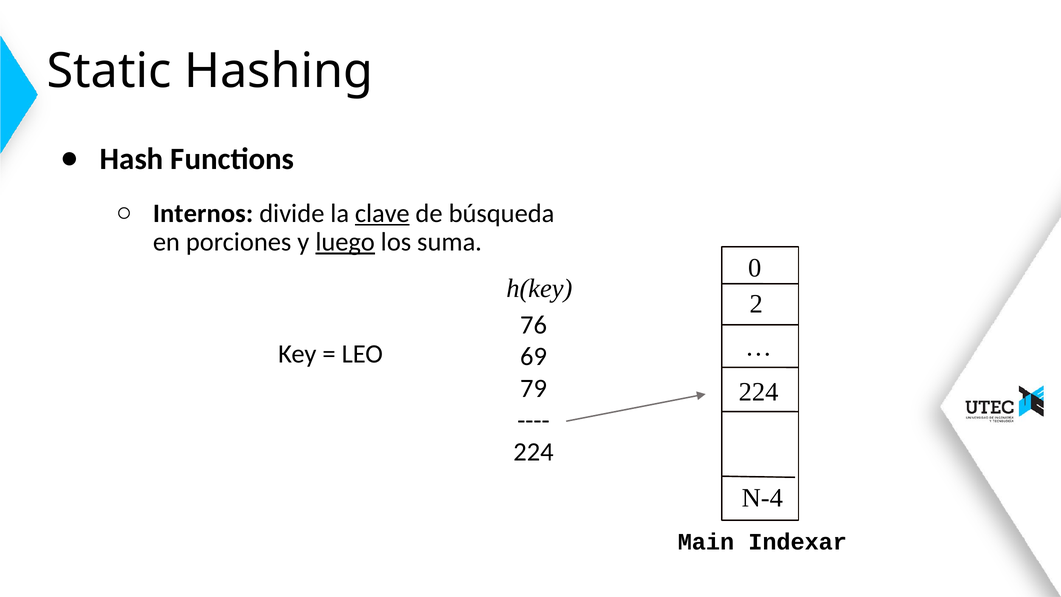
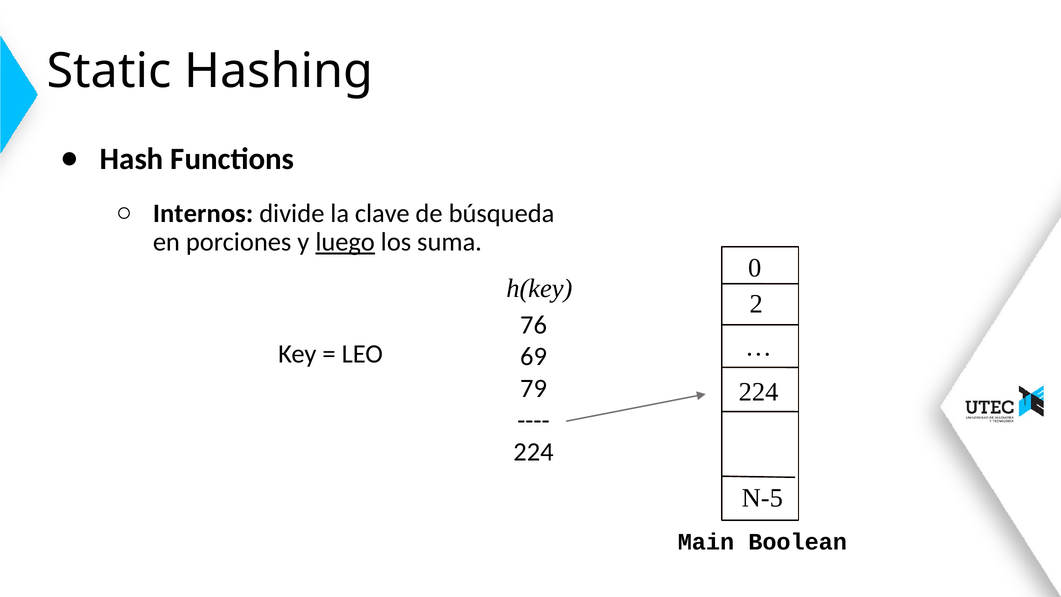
clave underline: present -> none (382, 213)
N-4: N-4 -> N-5 (762, 498)
Indexar: Indexar -> Boolean (798, 542)
